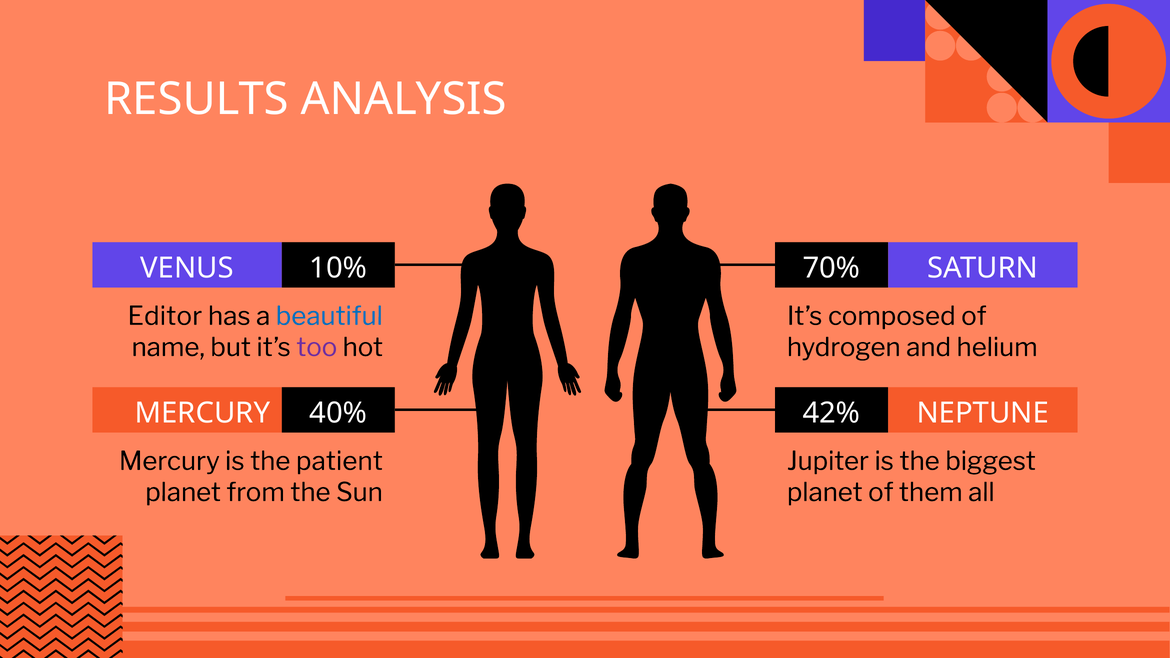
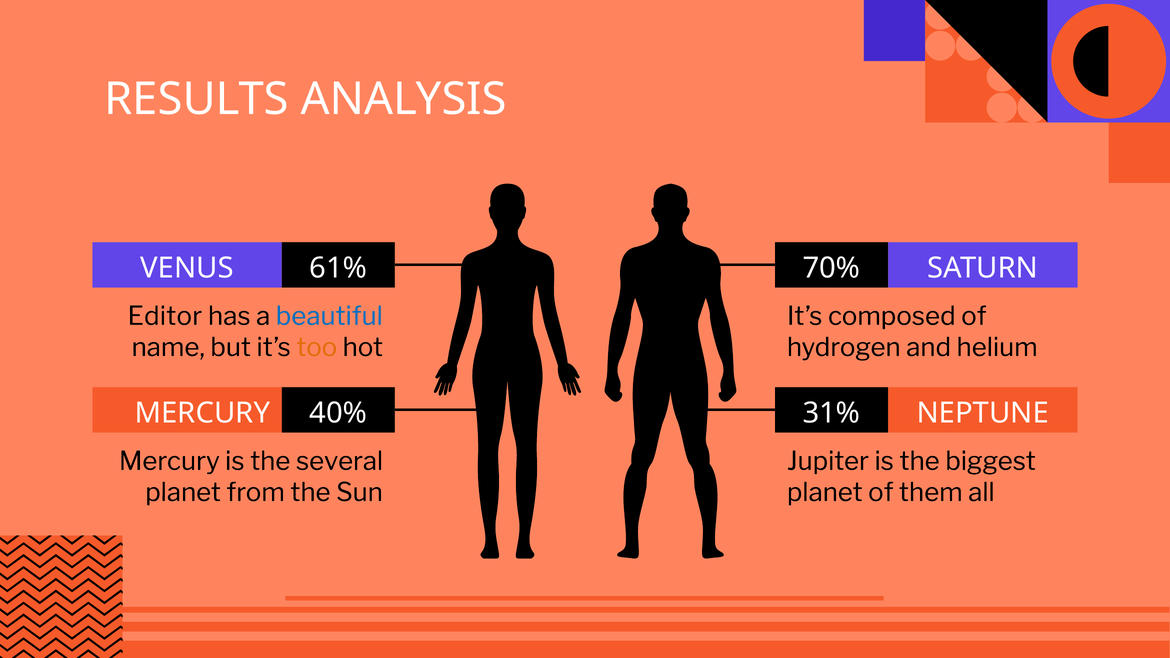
10%: 10% -> 61% (338, 268)
too colour: purple -> orange (317, 348)
42%: 42% -> 31% (831, 413)
patient: patient -> several (340, 461)
